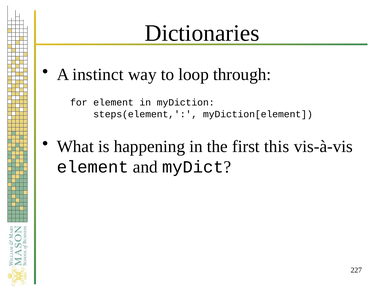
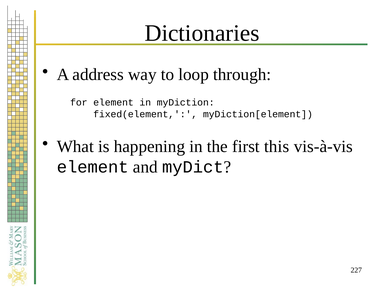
instinct: instinct -> address (98, 74)
steps(element: steps(element -> fixed(element (145, 114)
